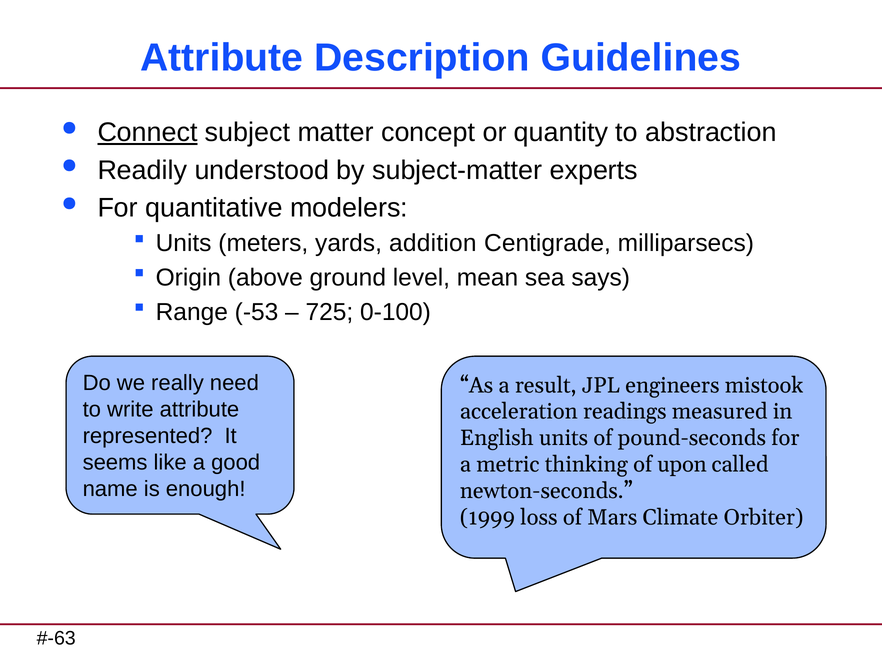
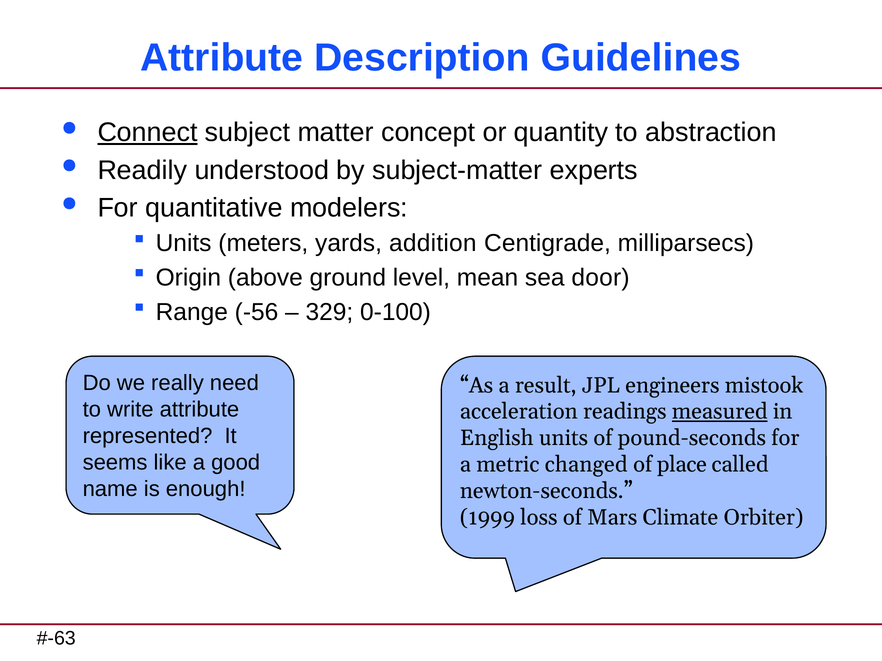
says: says -> door (601, 278)
-53: -53 -> -56 (257, 312)
725: 725 -> 329 (329, 312)
measured underline: none -> present (720, 412)
thinking: thinking -> changed (586, 465)
upon: upon -> place (682, 465)
